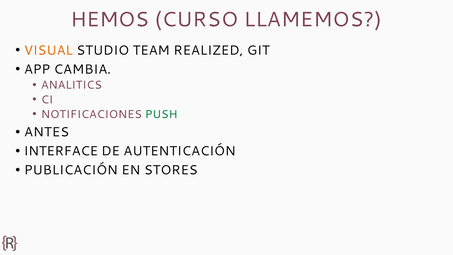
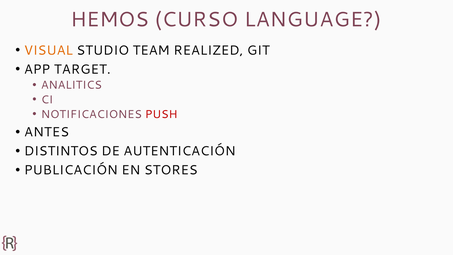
LLAMEMOS: LLAMEMOS -> LANGUAGE (313, 20)
CAMBIA: CAMBIA -> TARGET (82, 69)
PUSH colour: green -> red (161, 114)
INTERFACE: INTERFACE -> DISTINTOS (61, 151)
